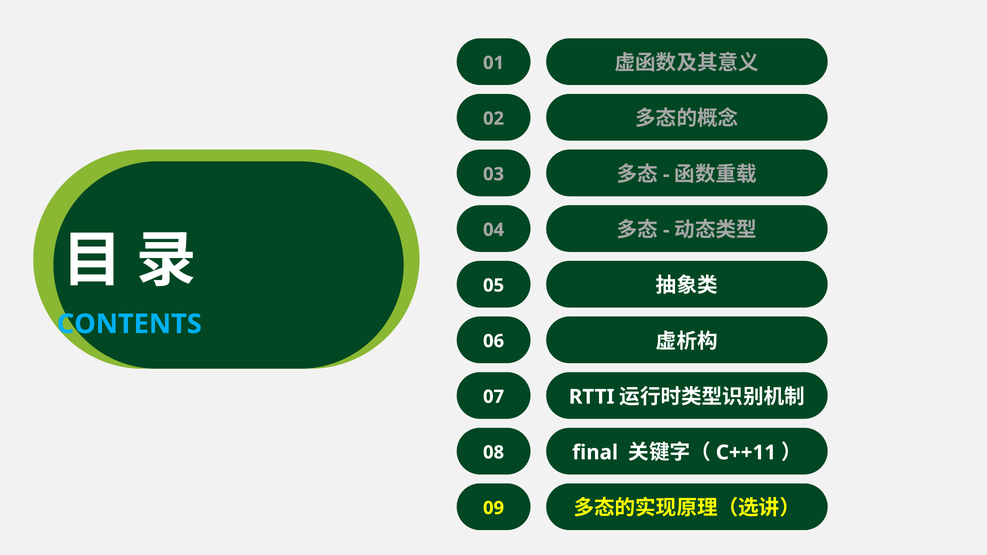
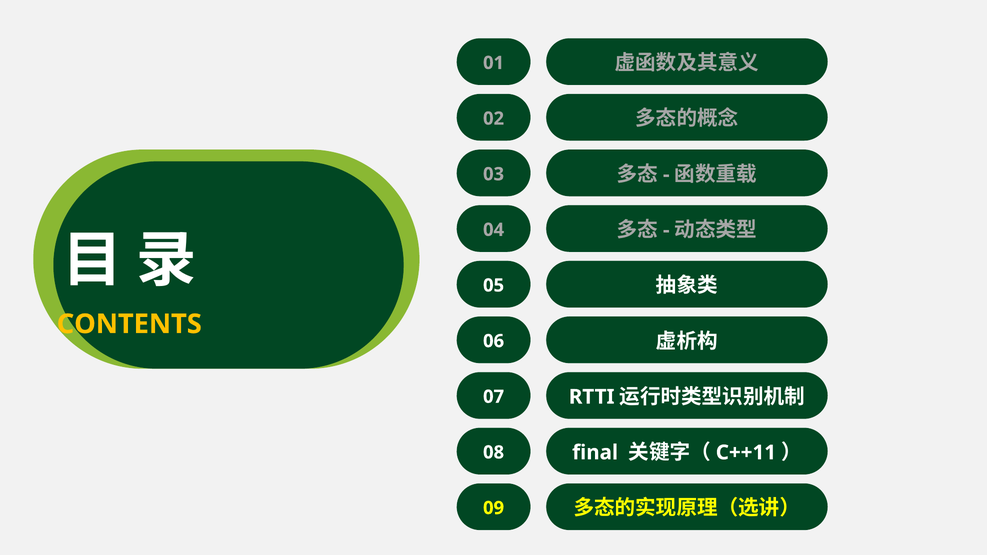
CONTENTS colour: light blue -> yellow (129, 324)
